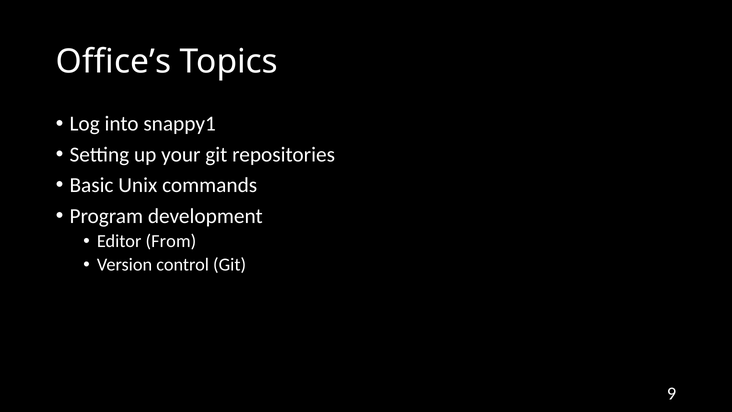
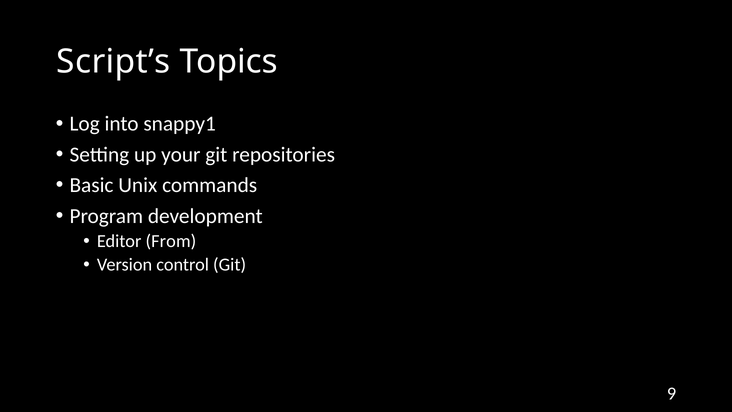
Office’s: Office’s -> Script’s (113, 61)
